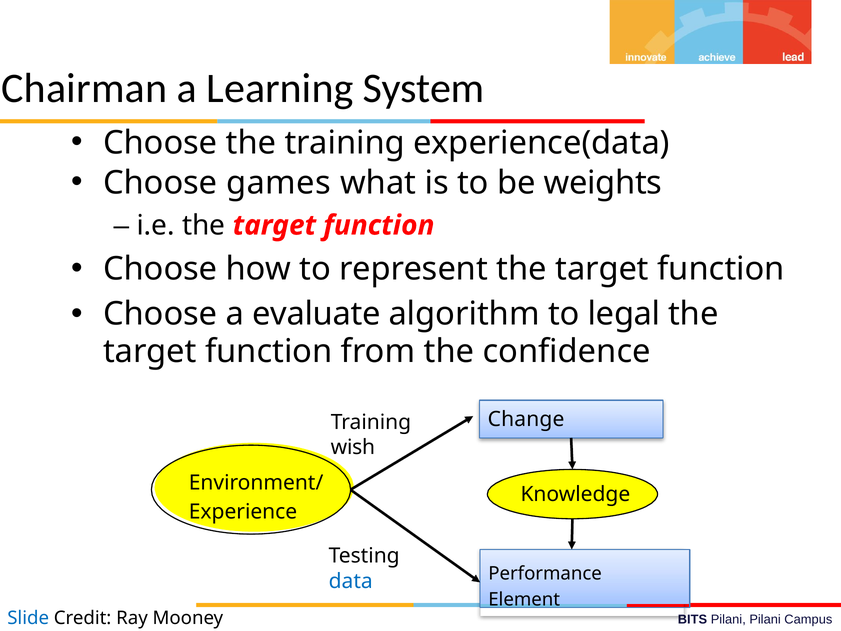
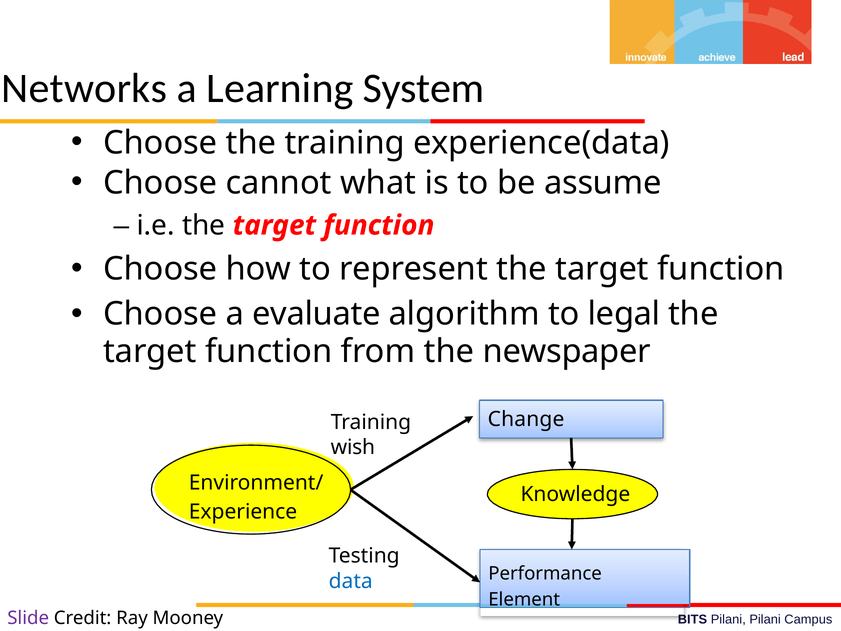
Chairman: Chairman -> Networks (84, 88)
games: games -> cannot (279, 183)
weights: weights -> assume (603, 183)
confidence: confidence -> newspaper (567, 351)
Slide colour: blue -> purple (28, 618)
